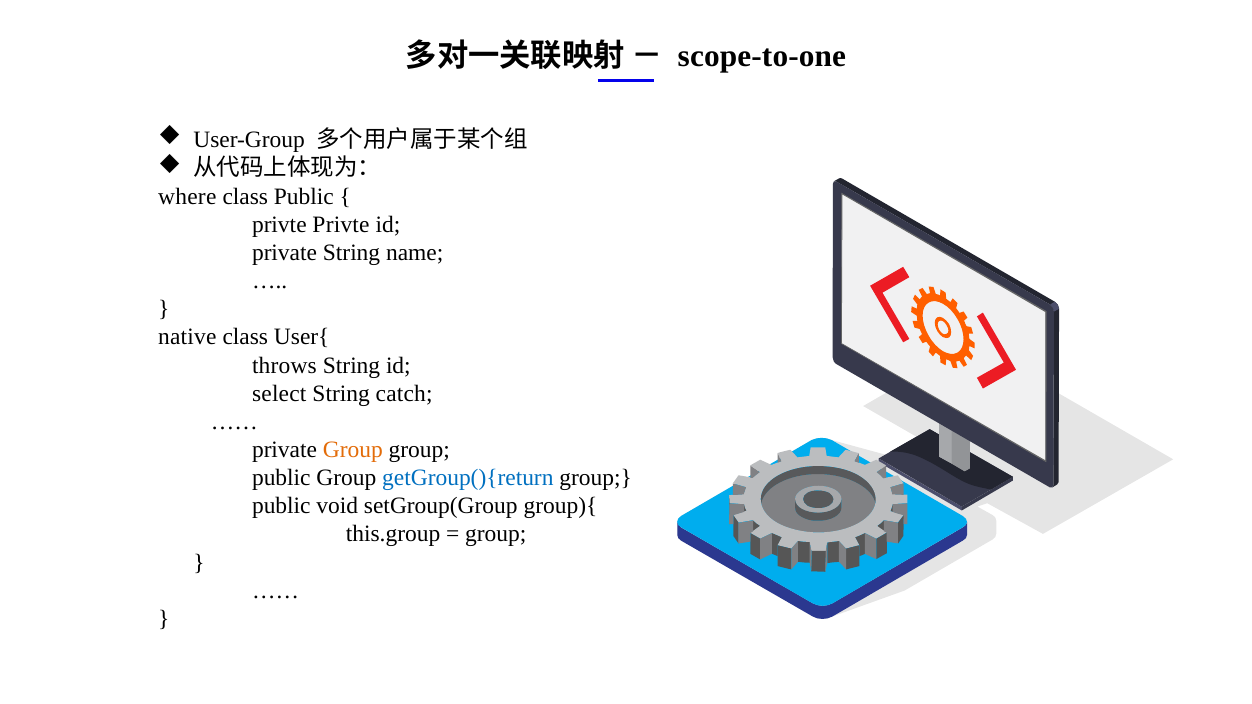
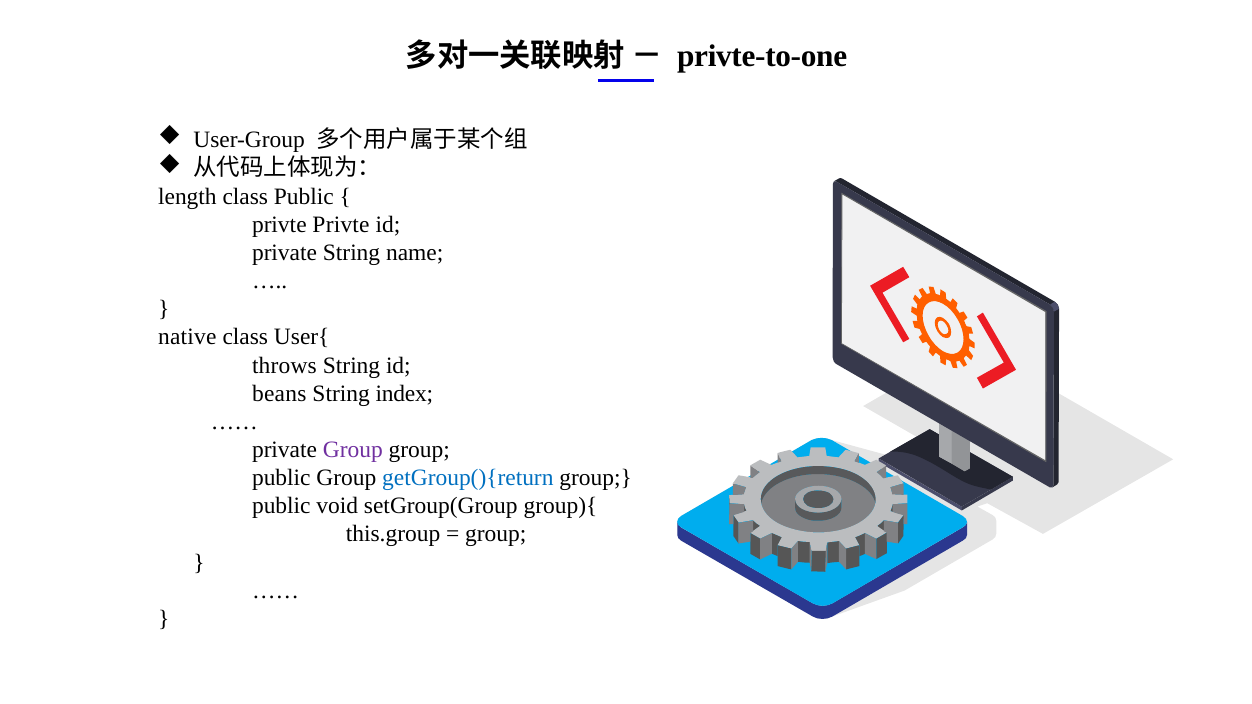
scope-to-one: scope-to-one -> privte-to-one (762, 56)
where: where -> length (187, 196)
select: select -> beans (279, 394)
catch: catch -> index (404, 394)
Group colour: orange -> purple (353, 450)
